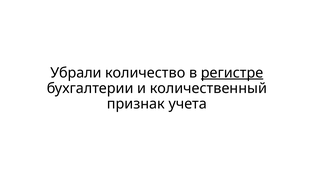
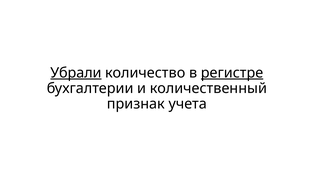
Убрали underline: none -> present (76, 73)
